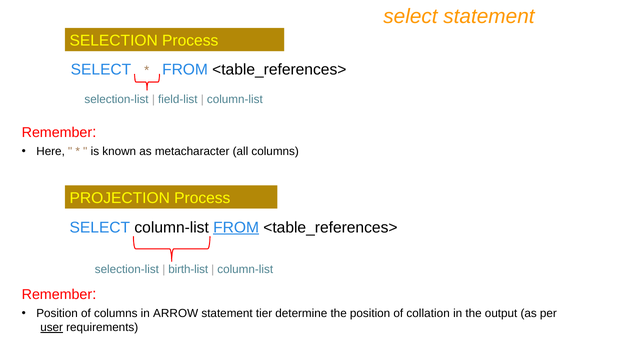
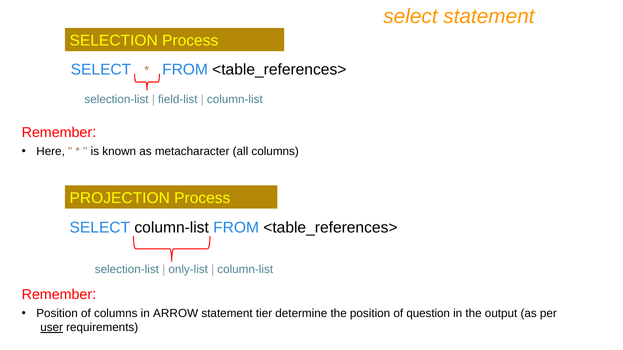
FROM underline: present -> none (236, 228)
birth-list: birth-list -> only-list (188, 270)
collation: collation -> question (428, 314)
